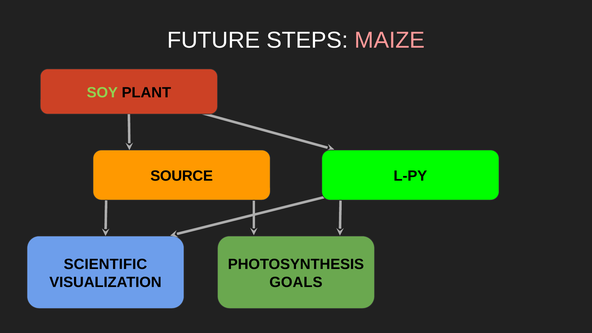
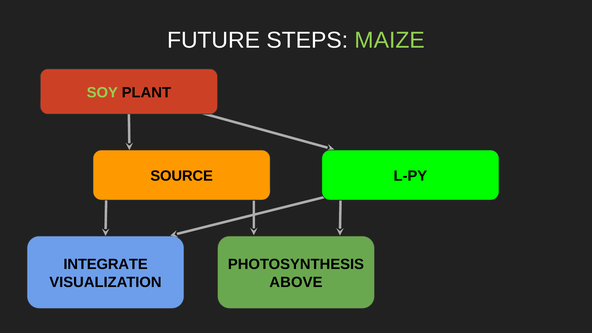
MAIZE colour: pink -> light green (390, 40)
SCIENTIFIC: SCIENTIFIC -> INTEGRATE (106, 264)
GOALS: GOALS -> ABOVE (296, 282)
